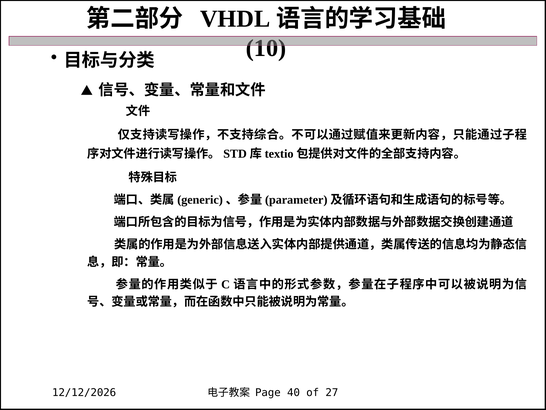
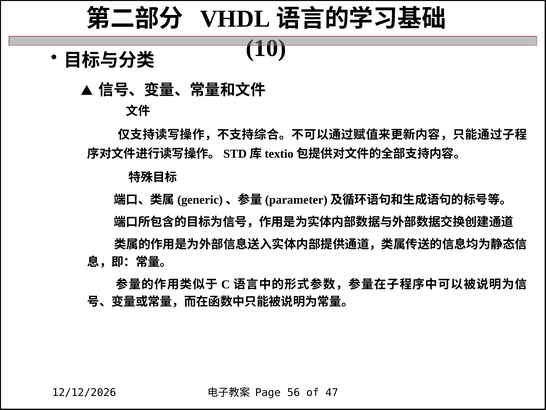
40: 40 -> 56 (294, 392)
27: 27 -> 47 (332, 392)
